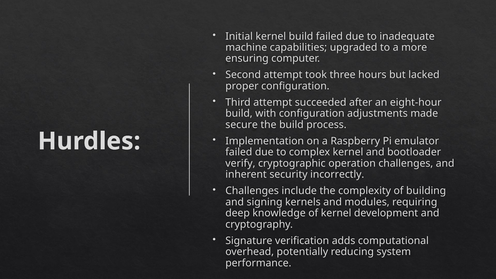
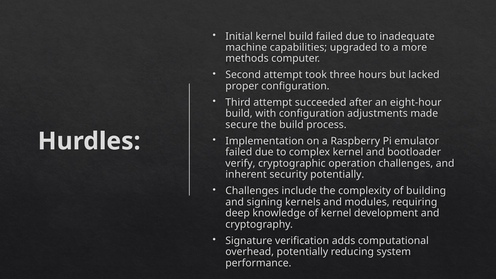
ensuring: ensuring -> methods (247, 59)
security incorrectly: incorrectly -> potentially (337, 175)
